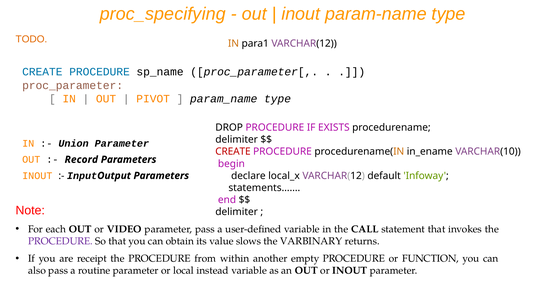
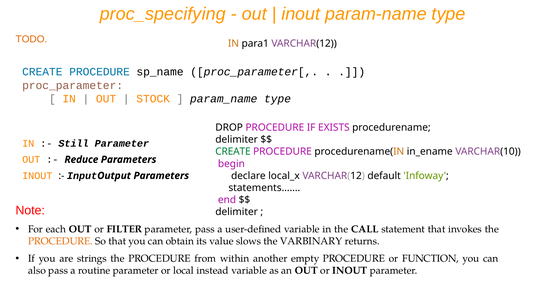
PIVOT: PIVOT -> STOCK (153, 99)
Union: Union -> Still (74, 144)
CREATE colour: red -> green (233, 152)
Record: Record -> Reduce (81, 160)
VIDEO: VIDEO -> FILTER (124, 229)
PROCEDURE colour: purple -> orange (60, 241)
receipt: receipt -> strings (92, 259)
